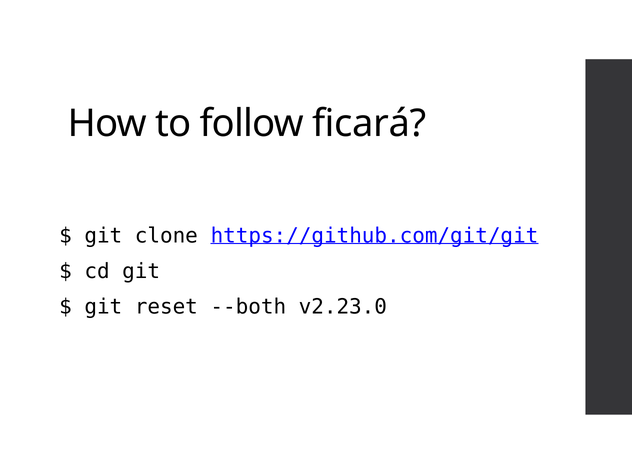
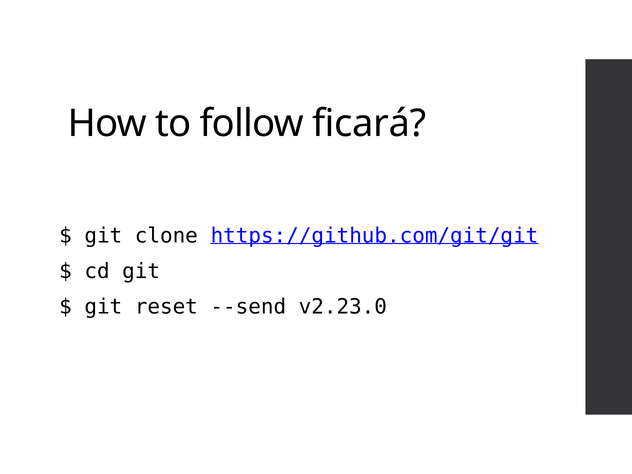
--both: --both -> --send (248, 307)
